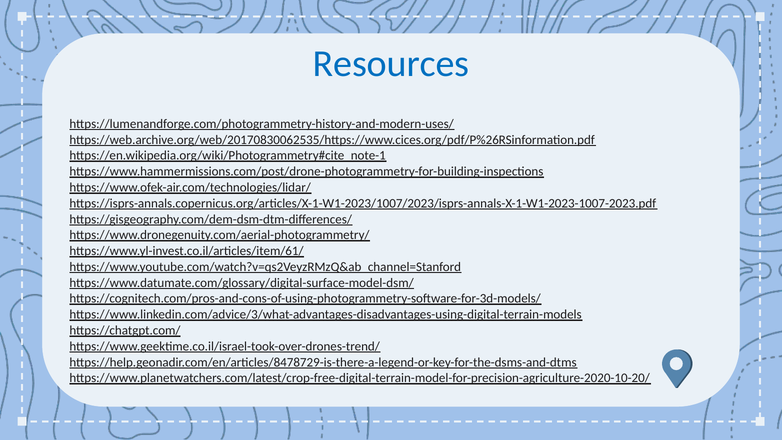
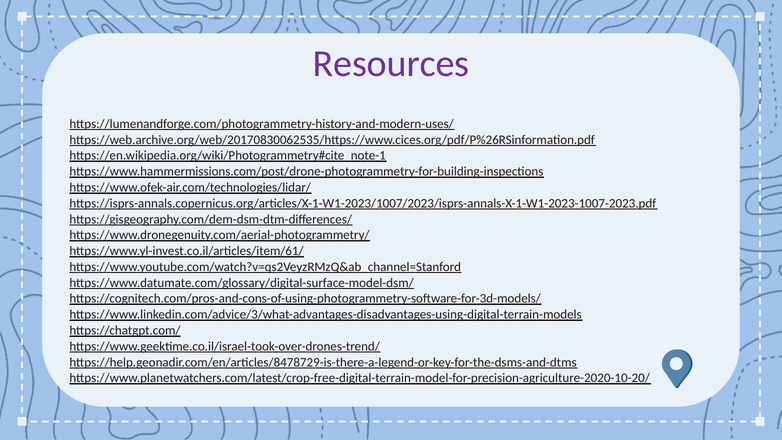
Resources colour: blue -> purple (391, 64)
